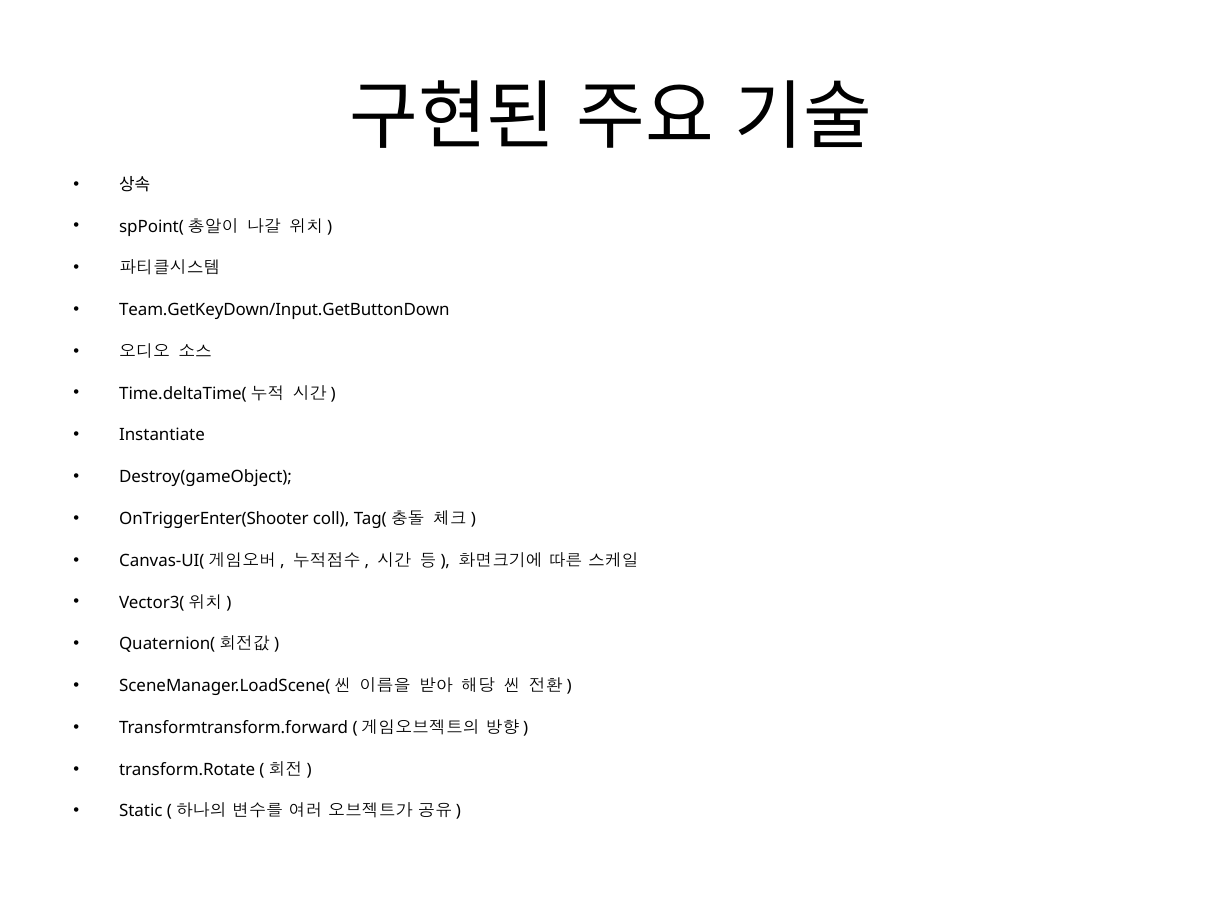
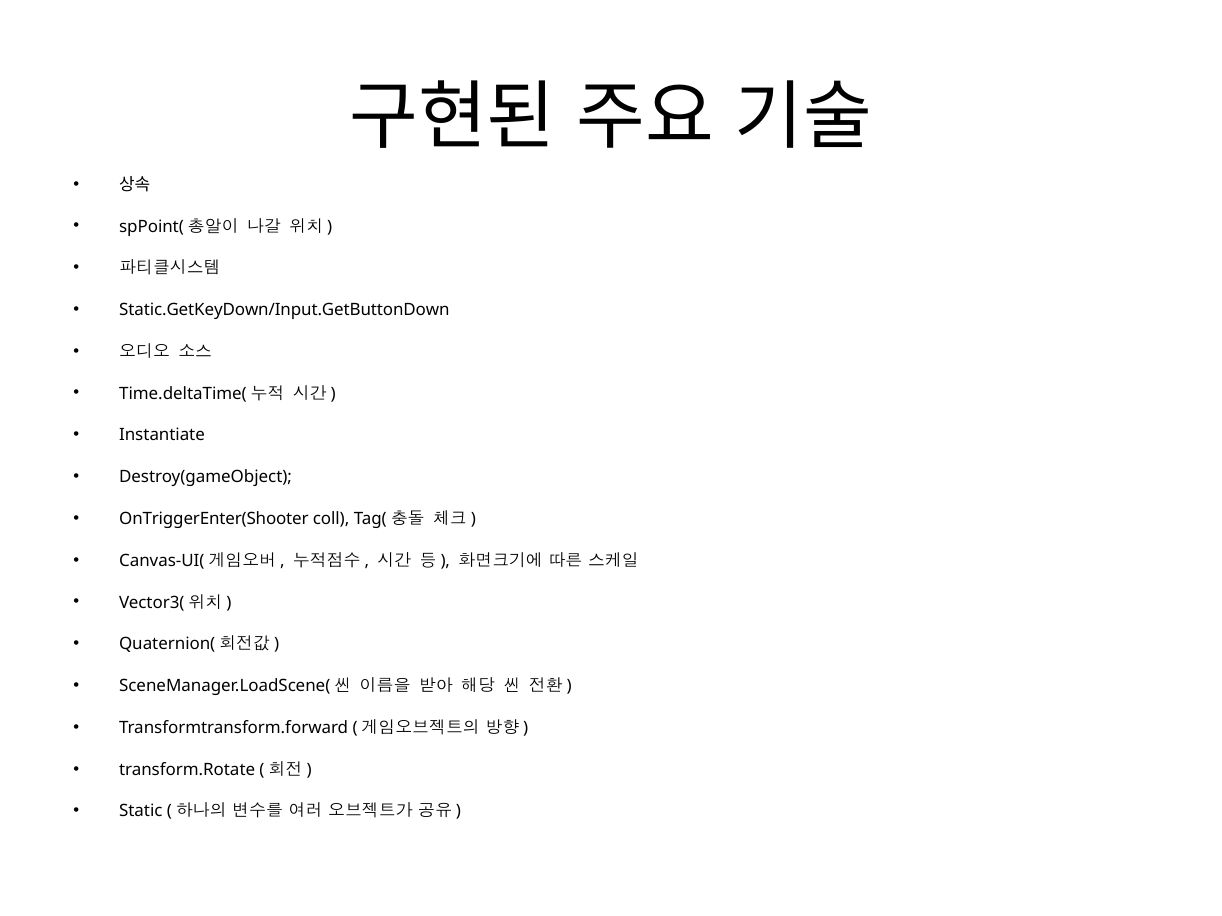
Team.GetKeyDown/Input.GetButtonDown: Team.GetKeyDown/Input.GetButtonDown -> Static.GetKeyDown/Input.GetButtonDown (284, 310)
